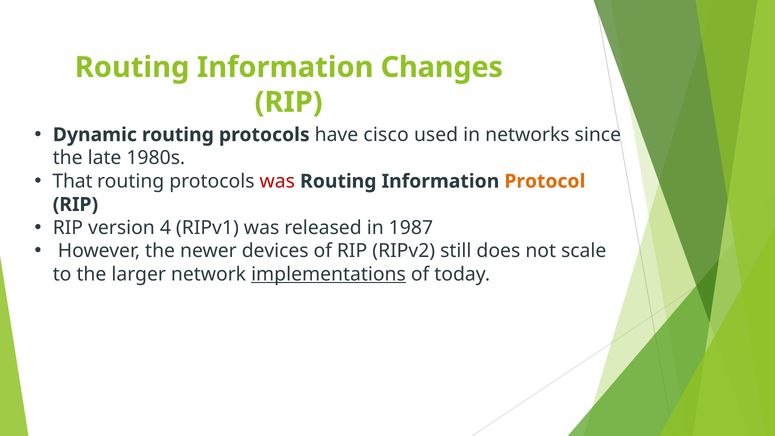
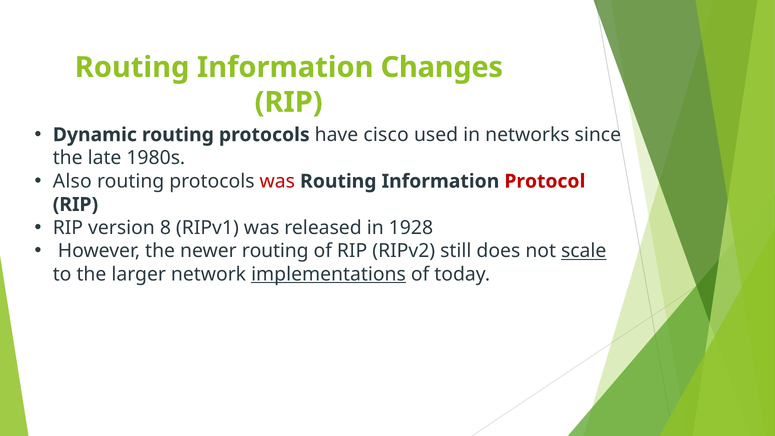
That: That -> Also (72, 181)
Protocol colour: orange -> red (545, 181)
4: 4 -> 8 (165, 228)
1987: 1987 -> 1928 (411, 228)
newer devices: devices -> routing (275, 251)
scale underline: none -> present (584, 251)
